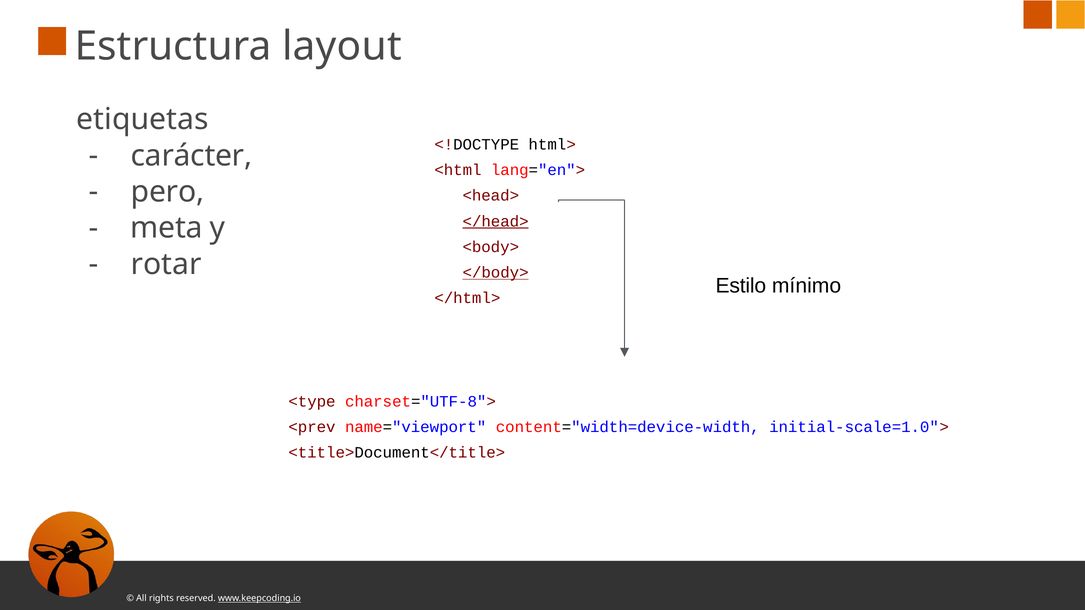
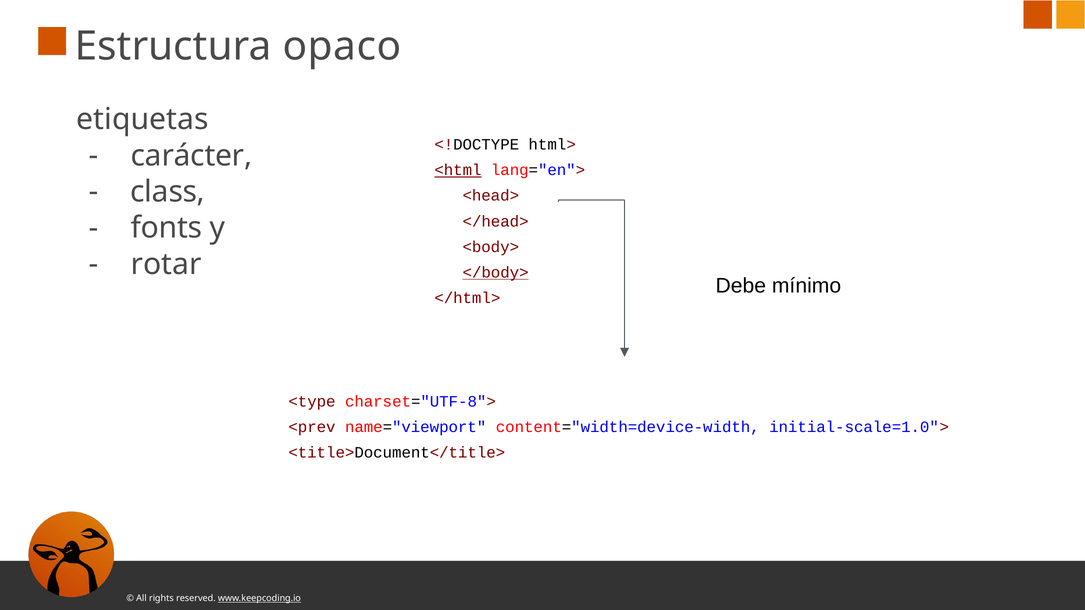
layout: layout -> opaco (342, 46)
<html underline: none -> present (458, 170)
pero: pero -> class (168, 192)
</head> underline: present -> none (496, 221)
meta: meta -> fonts (166, 228)
Estilo: Estilo -> Debe (741, 286)
